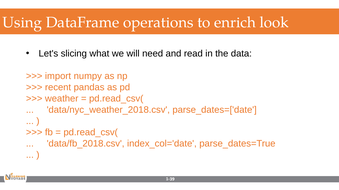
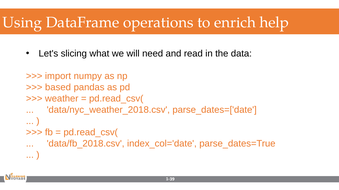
look: look -> help (274, 23)
recent: recent -> based (58, 88)
